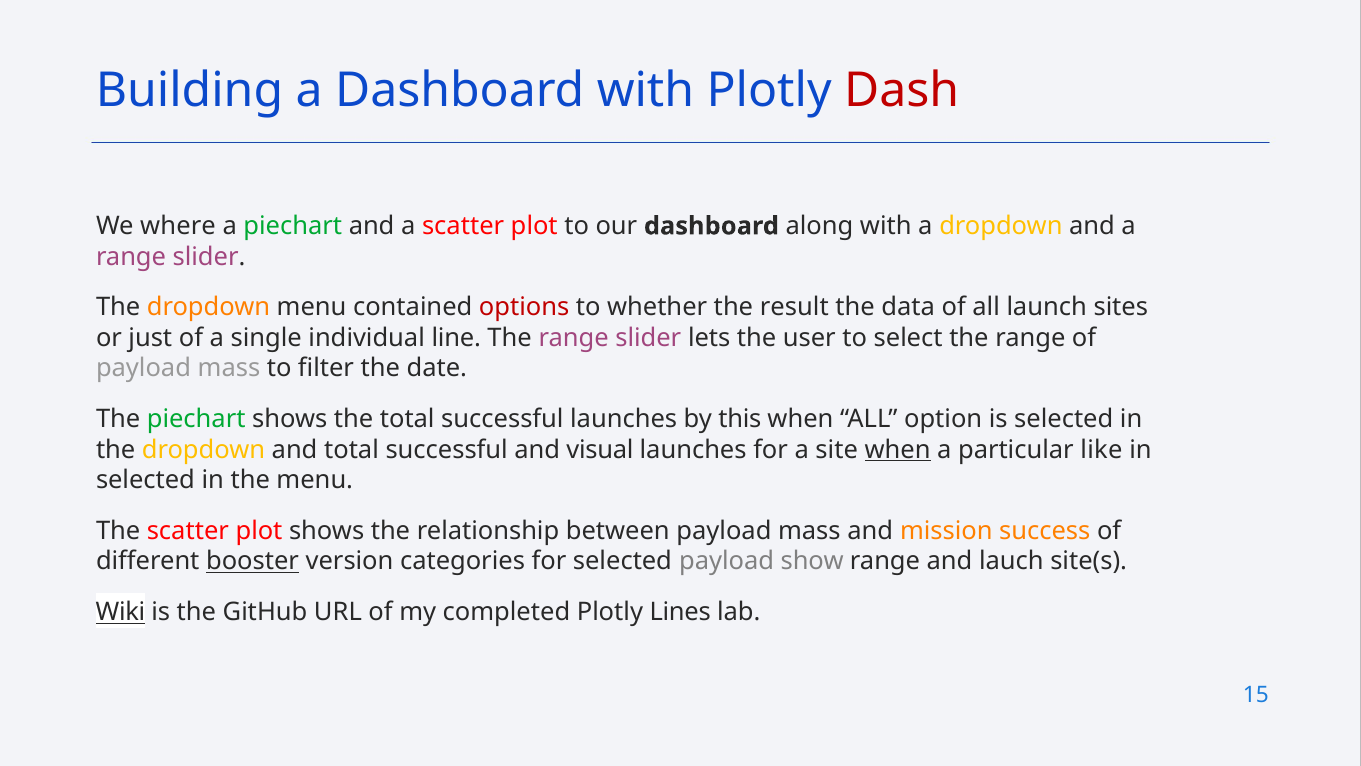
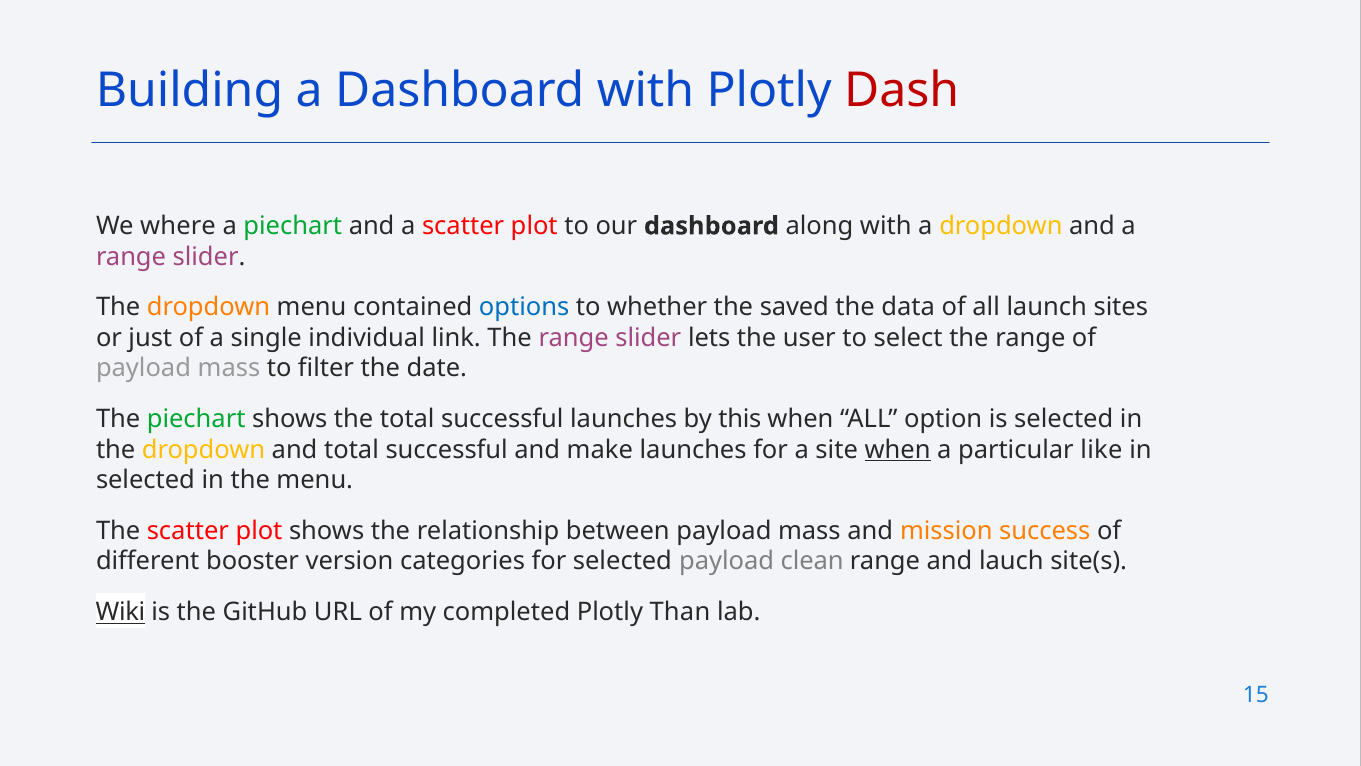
options colour: red -> blue (524, 307)
result: result -> saved (794, 307)
line: line -> link (456, 338)
visual: visual -> make (600, 449)
booster underline: present -> none (253, 561)
show: show -> clean (812, 561)
Lines: Lines -> Than (680, 612)
